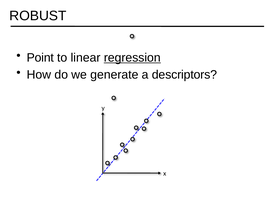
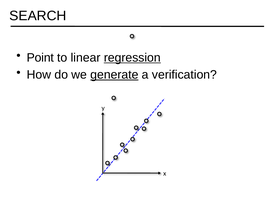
ROBUST: ROBUST -> SEARCH (38, 16)
generate underline: none -> present (114, 75)
descriptors: descriptors -> verification (184, 75)
